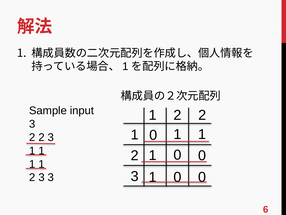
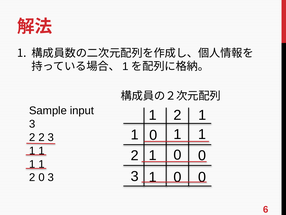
1 2 2: 2 -> 1 (202, 115)
3: 3 -> 0 (42, 177)
